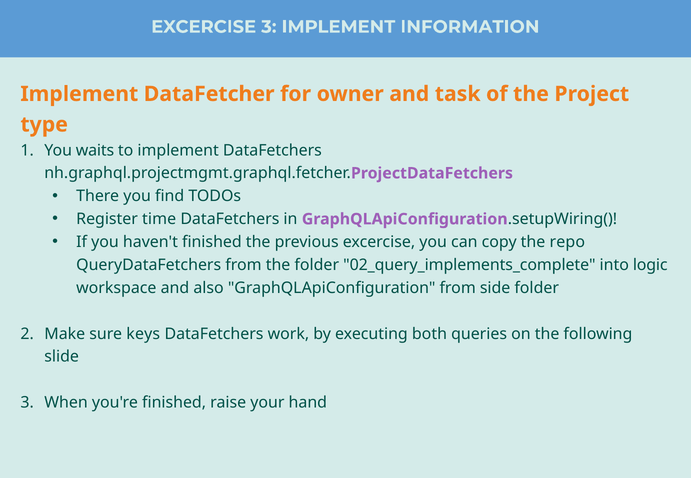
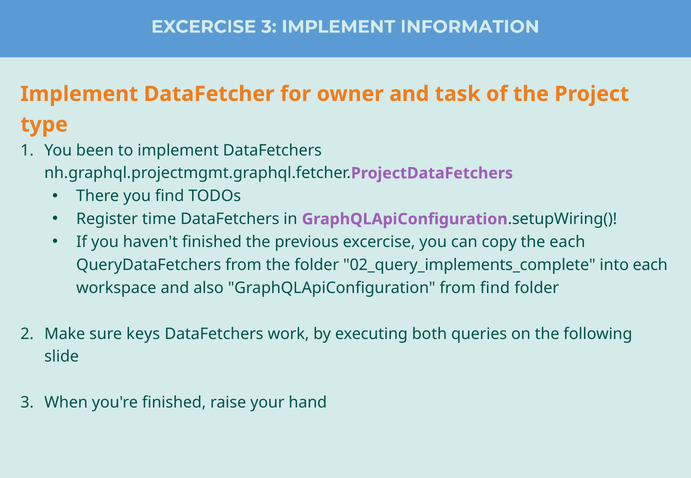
waits: waits -> been (95, 150)
the repo: repo -> each (567, 242)
into logic: logic -> each (650, 265)
from side: side -> find (495, 288)
